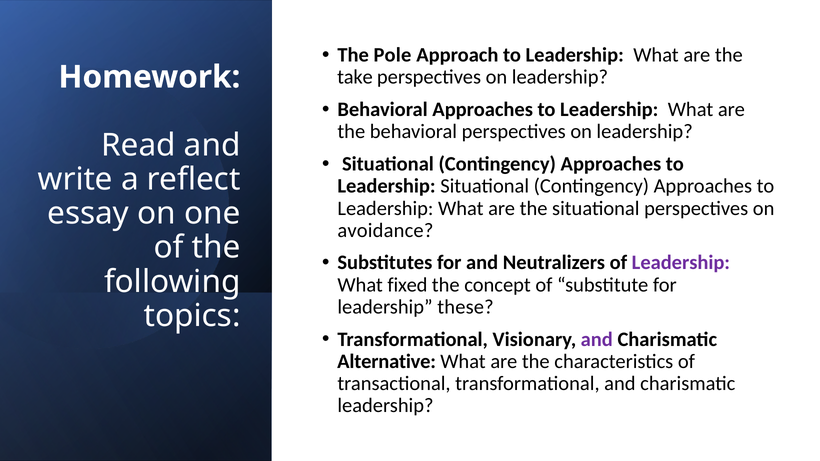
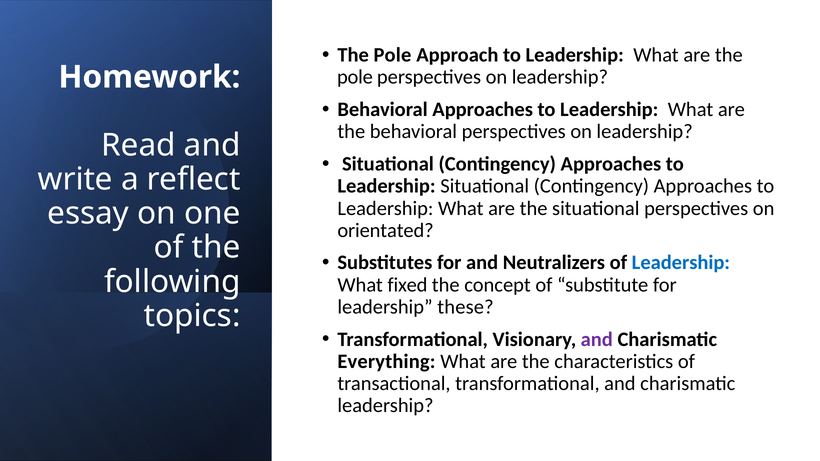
take: take -> pole (355, 77)
avoidance: avoidance -> orientated (386, 230)
Leadership colour: purple -> blue (681, 263)
Alternative: Alternative -> Everything (386, 362)
